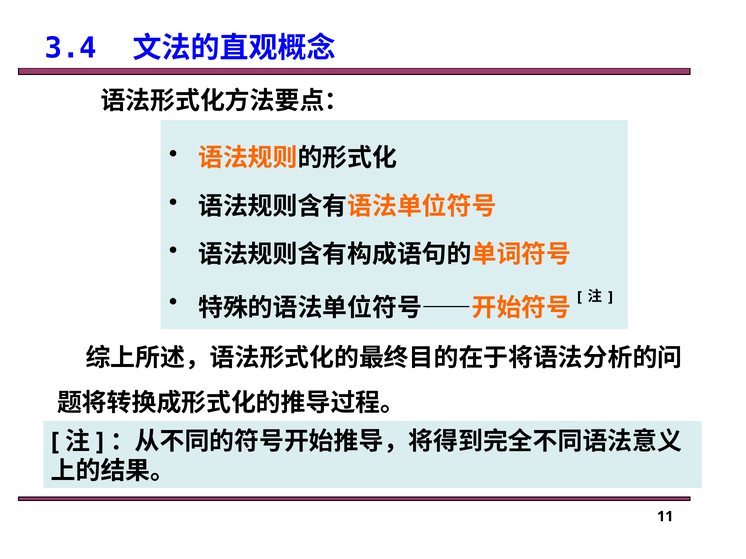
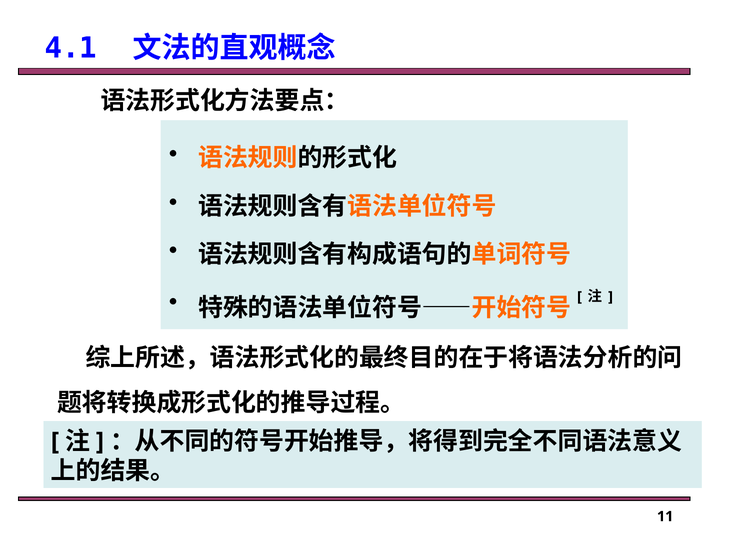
3.4: 3.4 -> 4.1 (71, 48)
